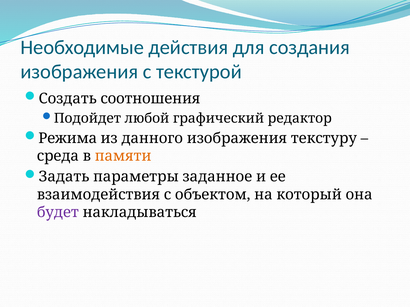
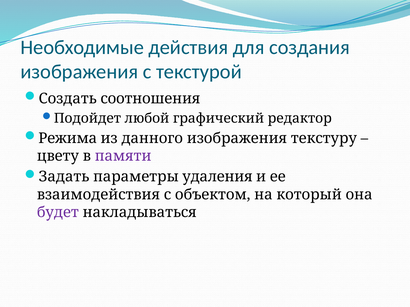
среда: среда -> цвету (58, 156)
памяти colour: orange -> purple (123, 156)
заданное: заданное -> удаления (217, 177)
